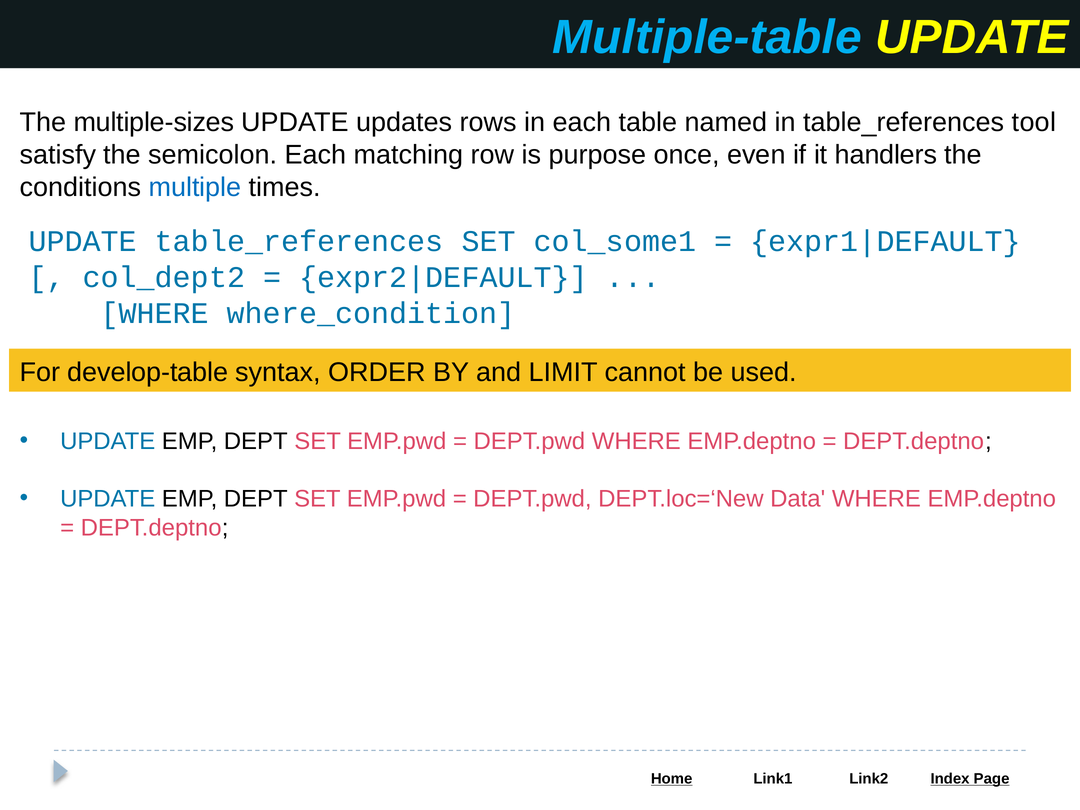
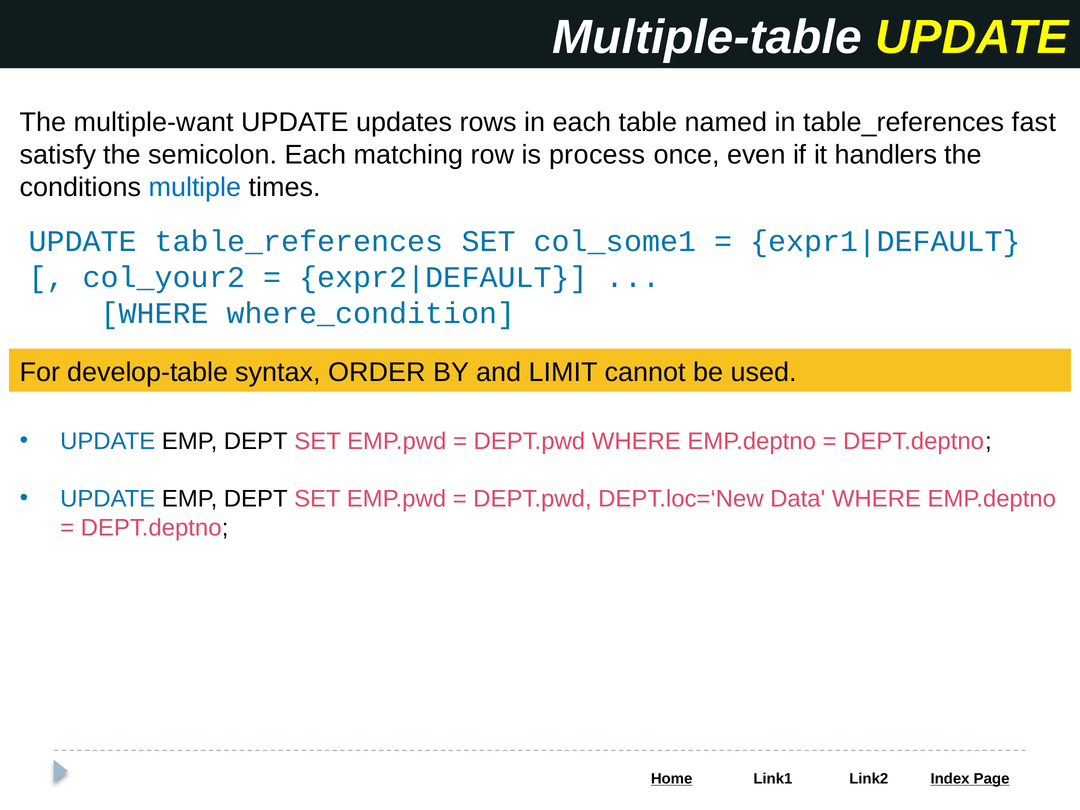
Multiple-table colour: light blue -> white (707, 37)
multiple-sizes: multiple-sizes -> multiple-want (154, 122)
tool: tool -> fast (1034, 122)
purpose: purpose -> process (597, 155)
col_dept2: col_dept2 -> col_your2 (164, 277)
